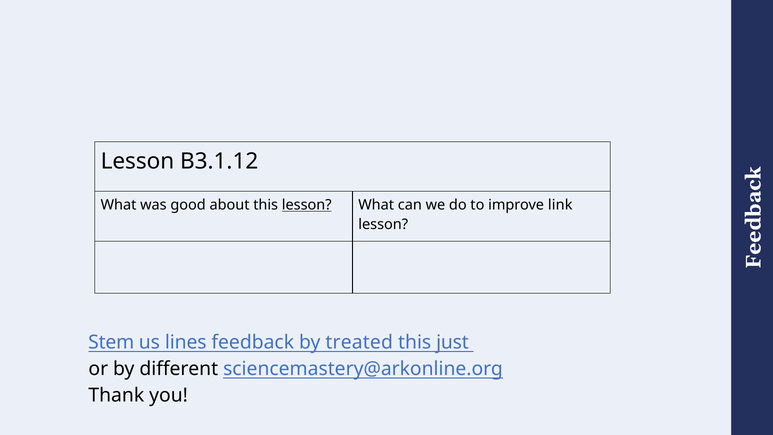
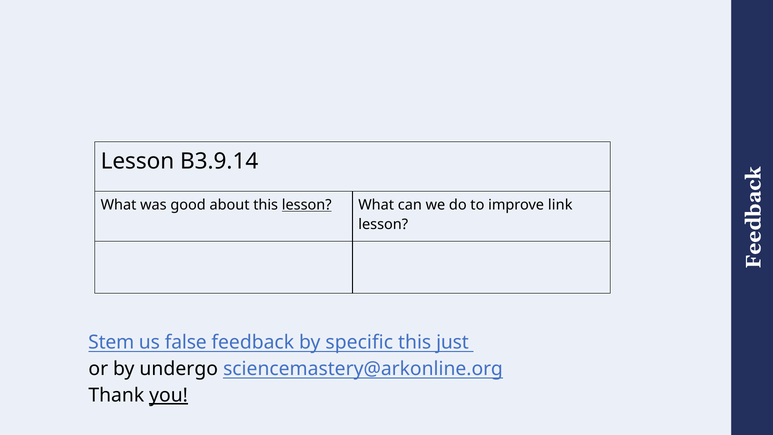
B3.1.12: B3.1.12 -> B3.9.14 (219, 161)
lines: lines -> false (186, 342)
treated: treated -> specific (359, 342)
different: different -> undergo (179, 369)
you underline: none -> present (169, 395)
